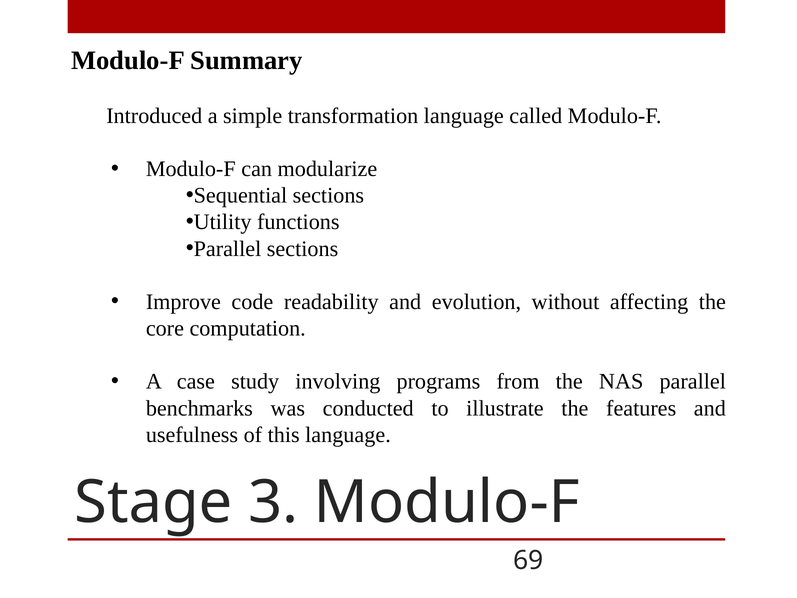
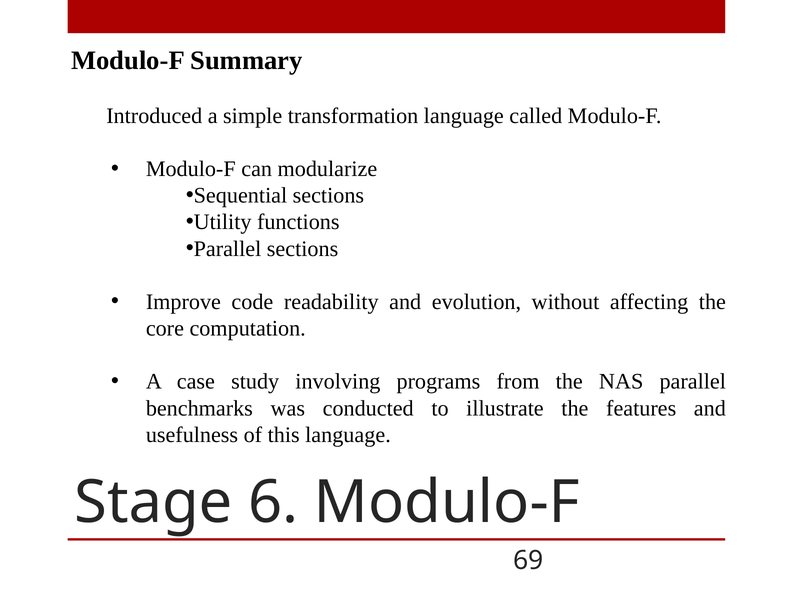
3: 3 -> 6 (273, 502)
